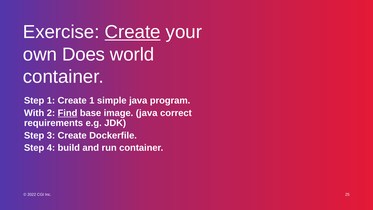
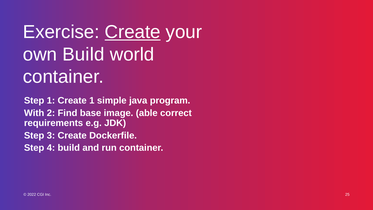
own Does: Does -> Build (83, 54)
Find underline: present -> none (67, 113)
image java: java -> able (147, 113)
